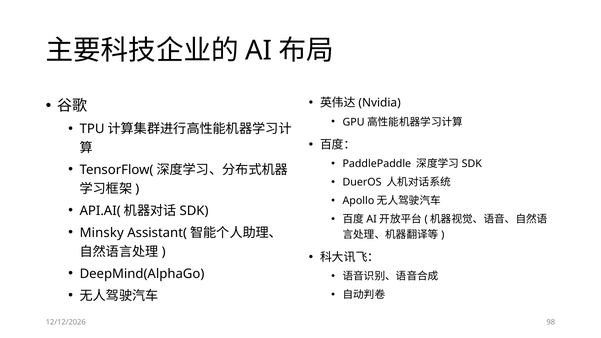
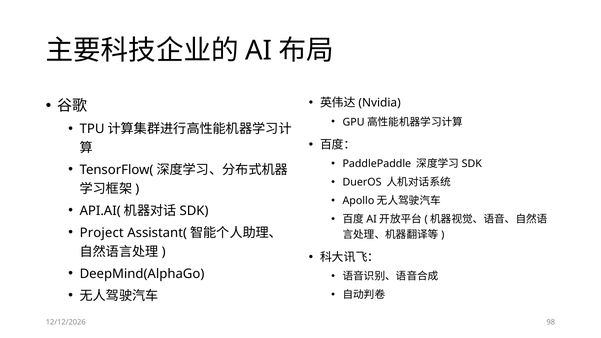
Minsky: Minsky -> Project (102, 233)
